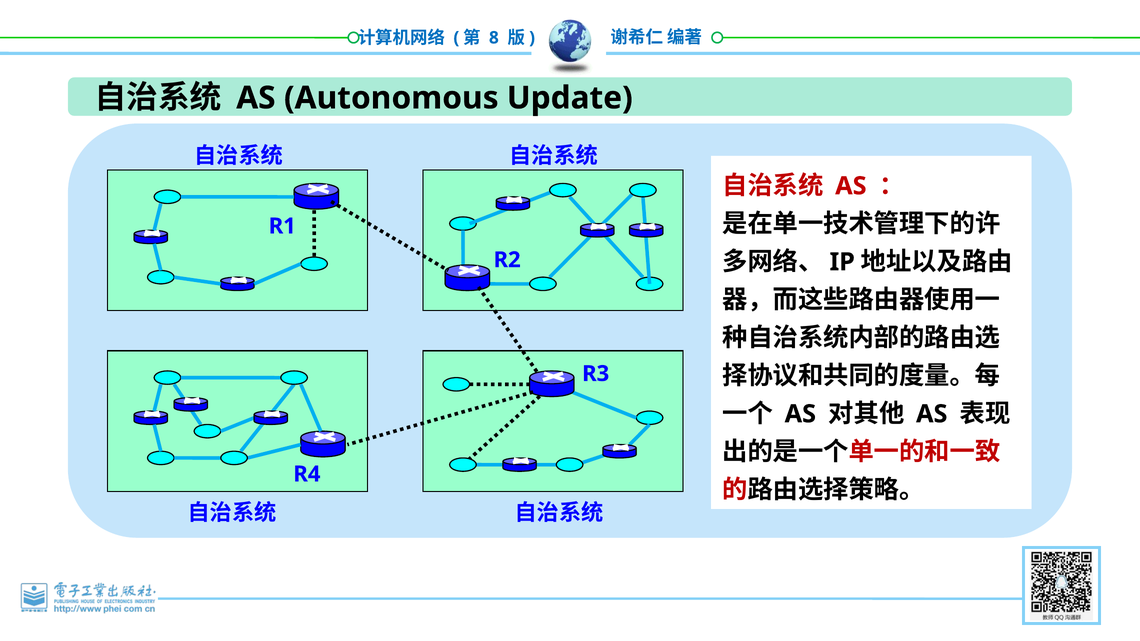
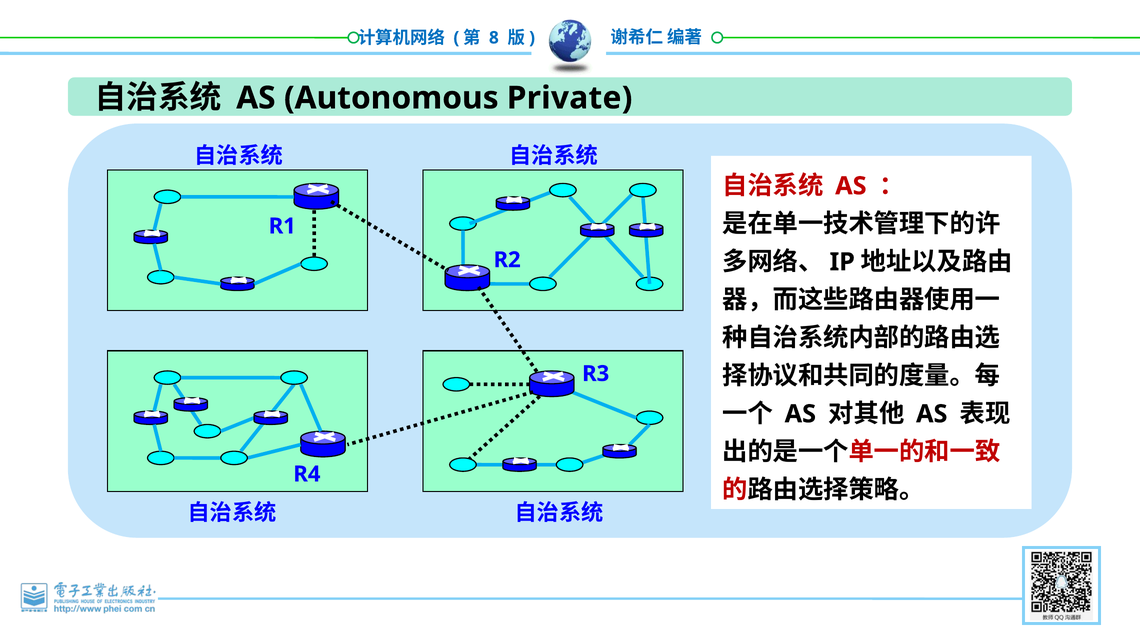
Update: Update -> Private (570, 98)
